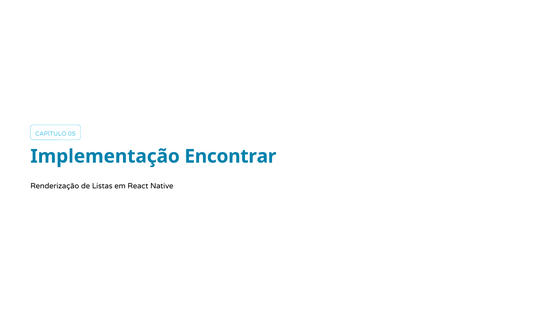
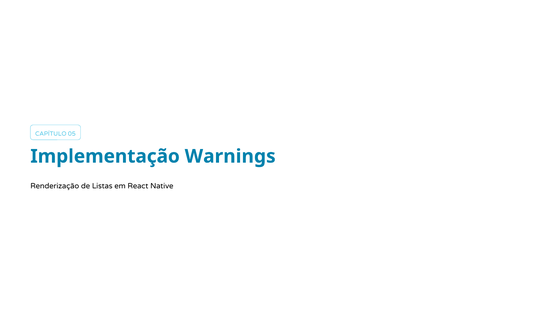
Encontrar: Encontrar -> Warnings (230, 156)
